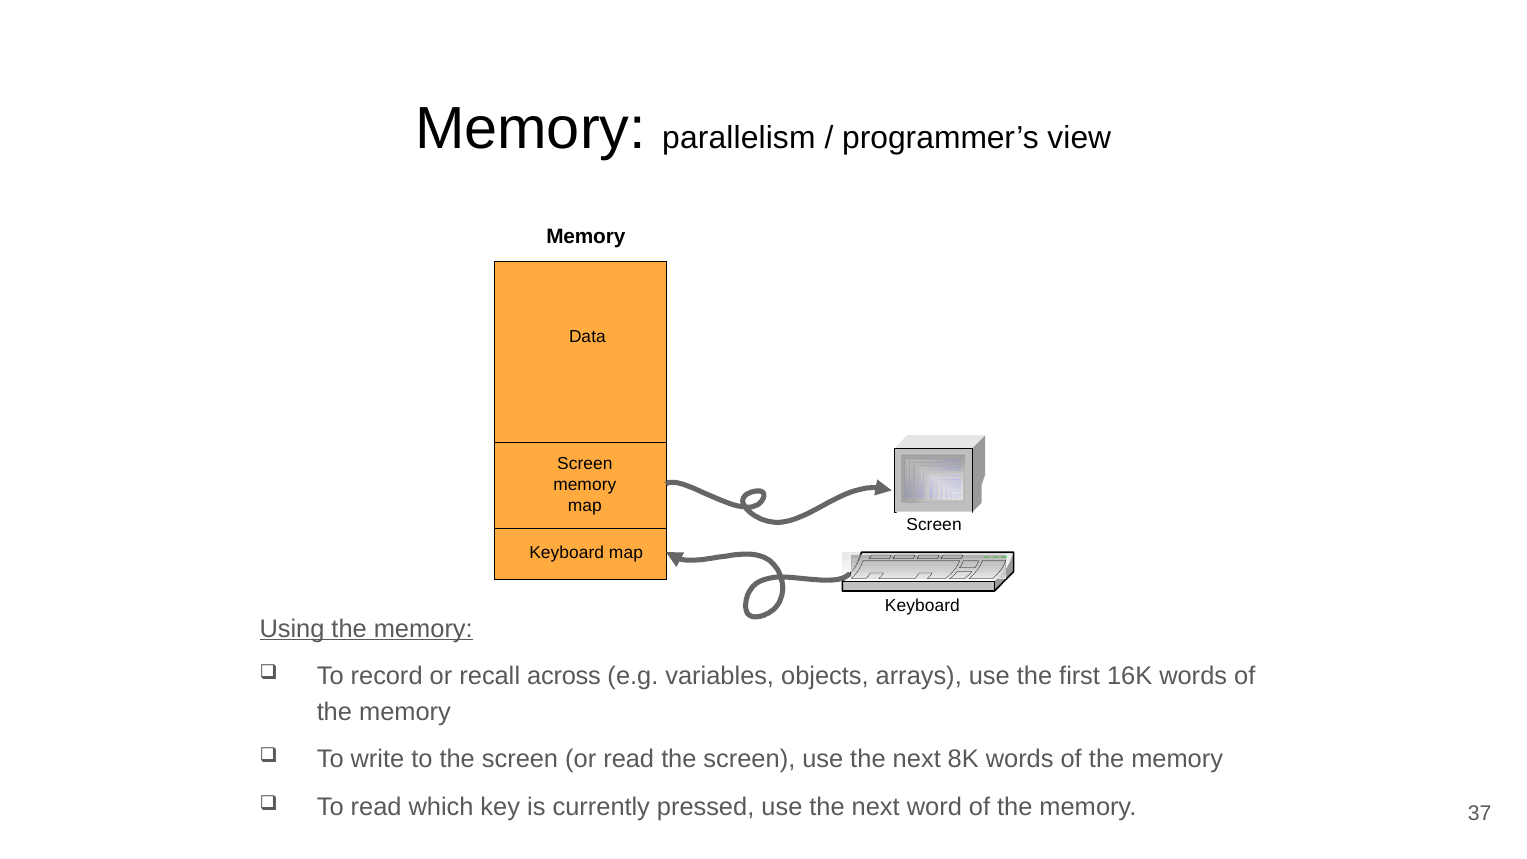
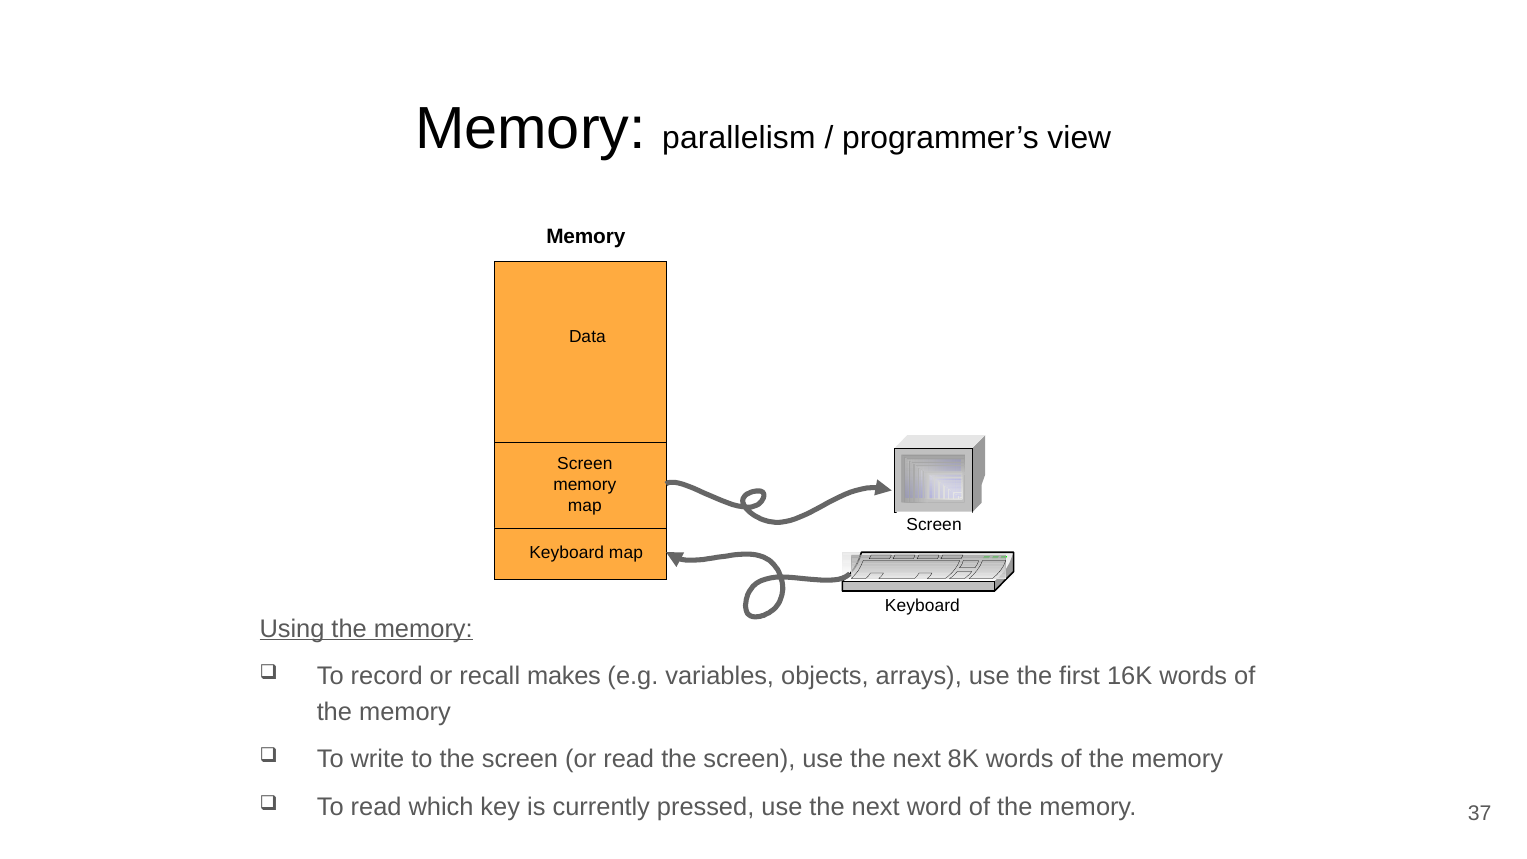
across: across -> makes (564, 676)
